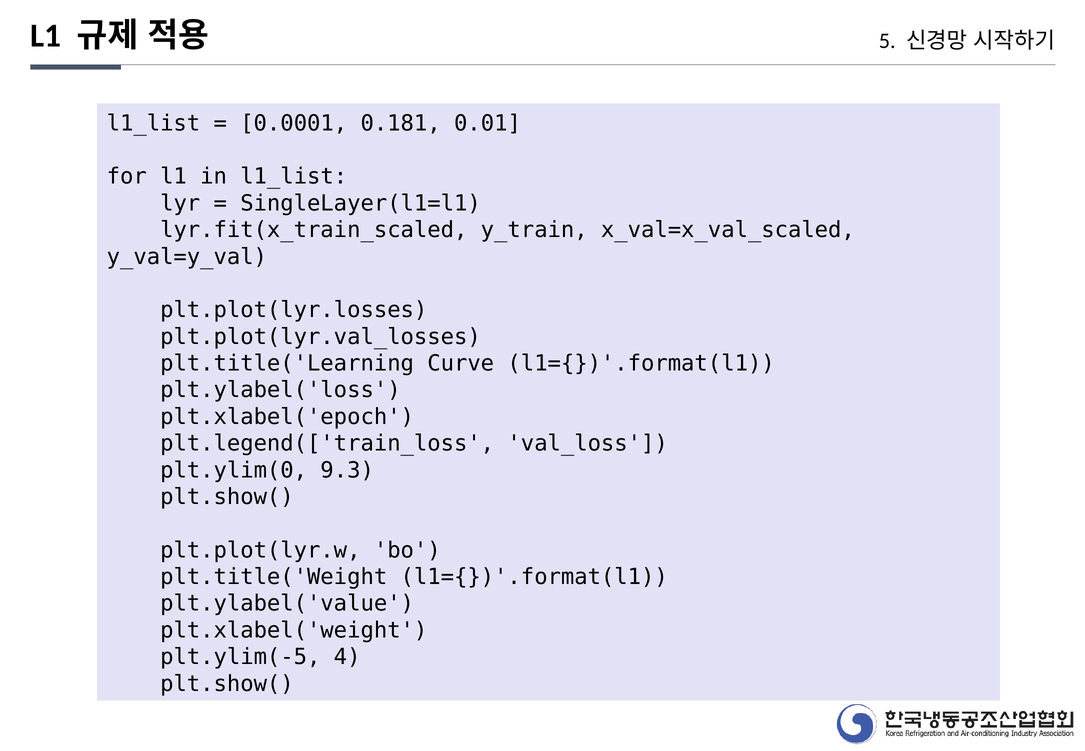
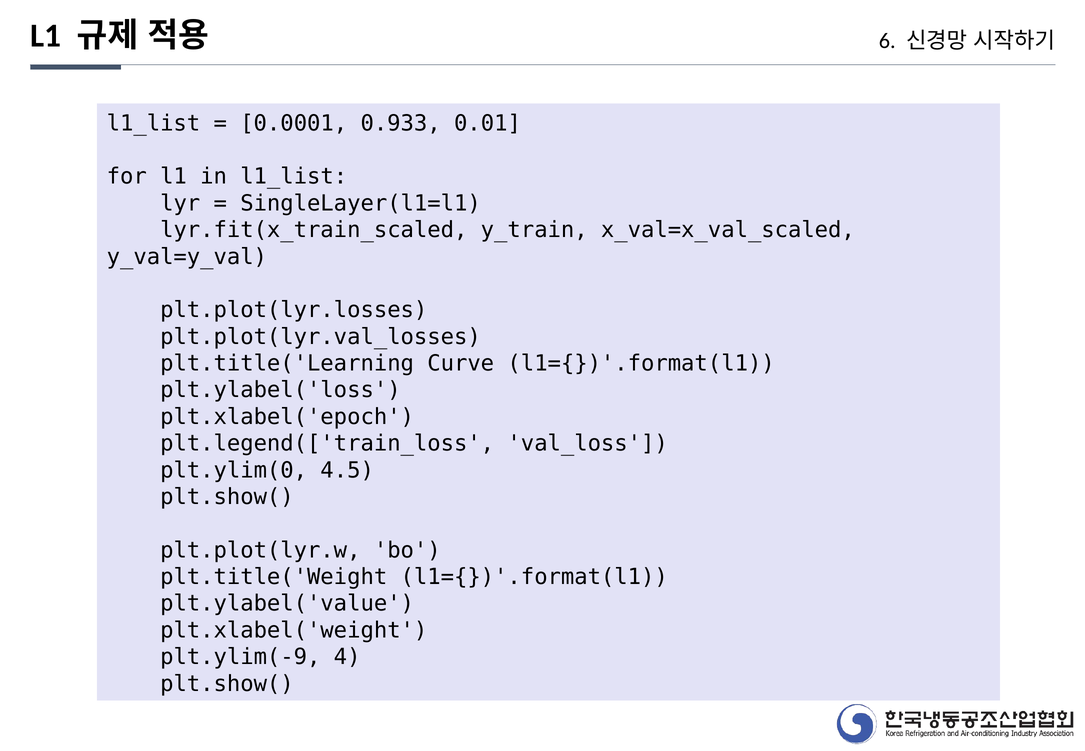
5: 5 -> 6 (887, 41)
0.181: 0.181 -> 0.933 (401, 123)
9.3: 9.3 -> 4.5 (347, 470)
plt.ylim(-5: plt.ylim(-5 -> plt.ylim(-9 (240, 657)
